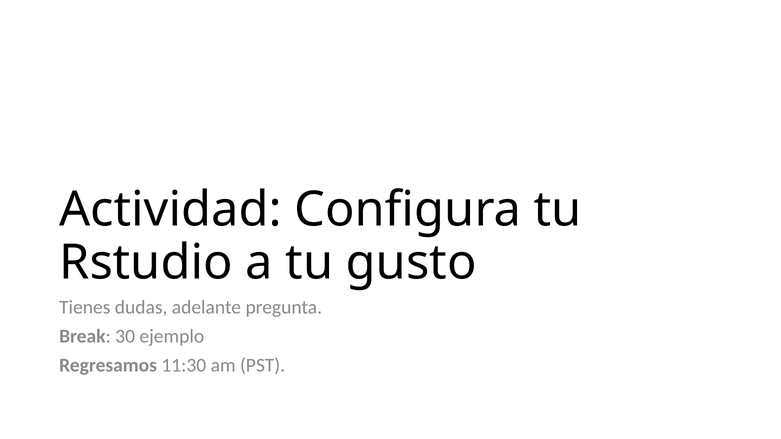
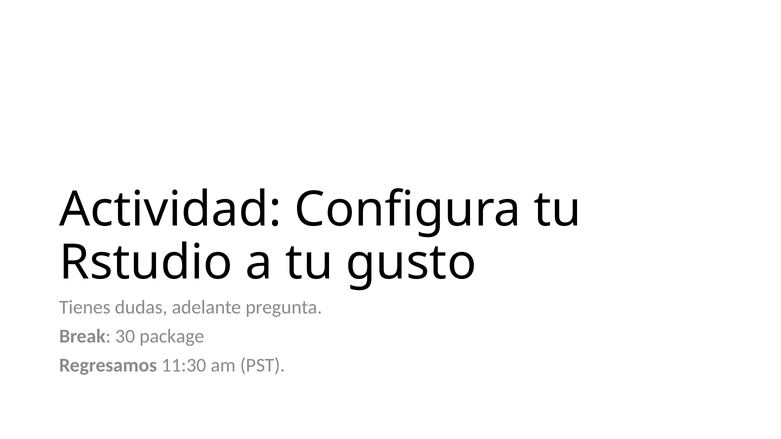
ejemplo: ejemplo -> package (172, 337)
